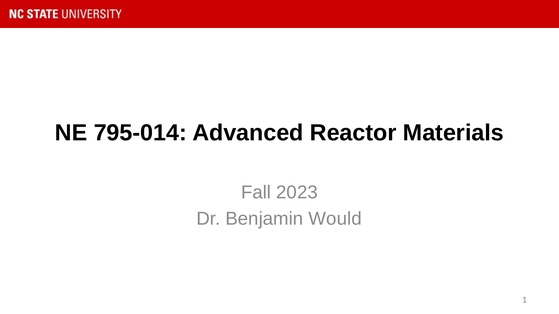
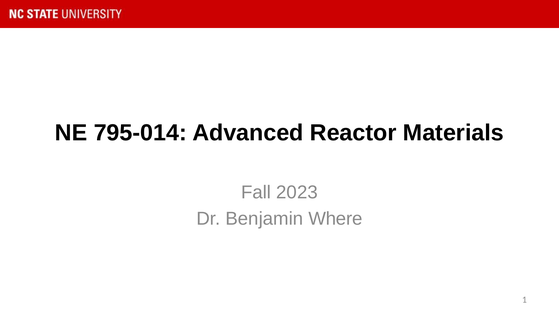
Would: Would -> Where (335, 219)
